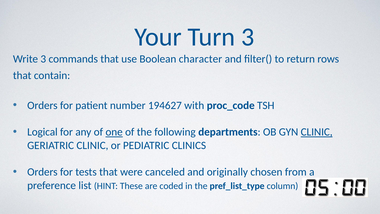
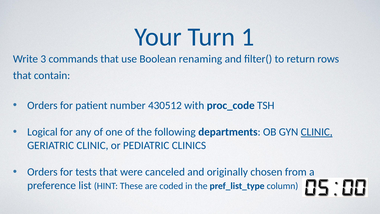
Turn 3: 3 -> 1 (248, 37)
character: character -> renaming (200, 59)
194627: 194627 -> 430512 (165, 105)
one underline: present -> none (114, 132)
